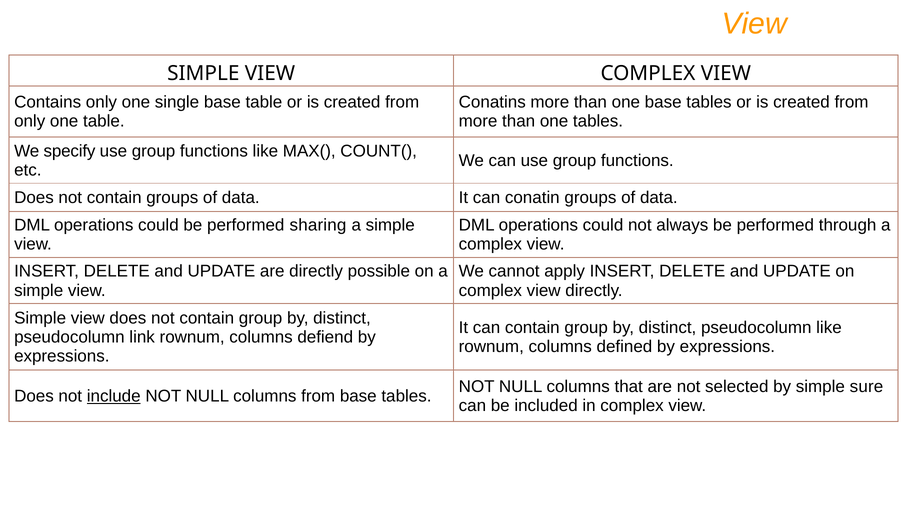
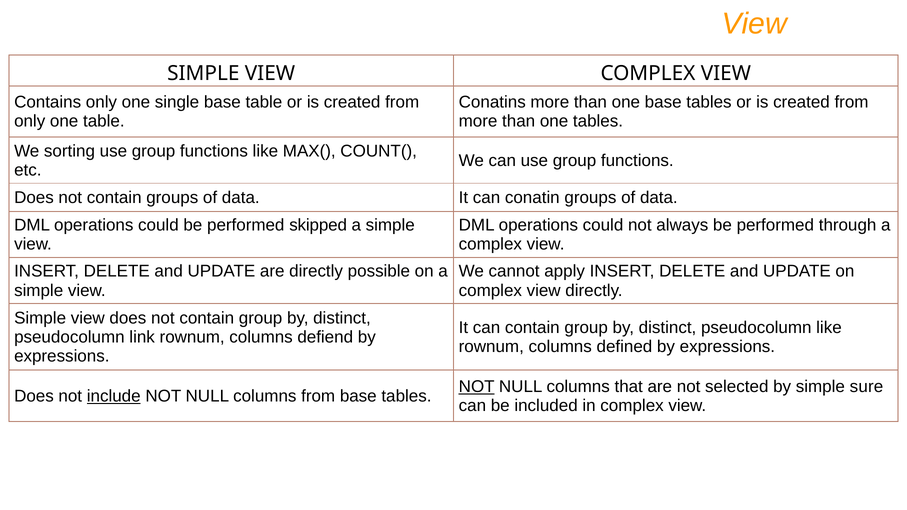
specify: specify -> sorting (69, 151)
sharing: sharing -> skipped (318, 225)
NOT underline: none -> present (477, 387)
